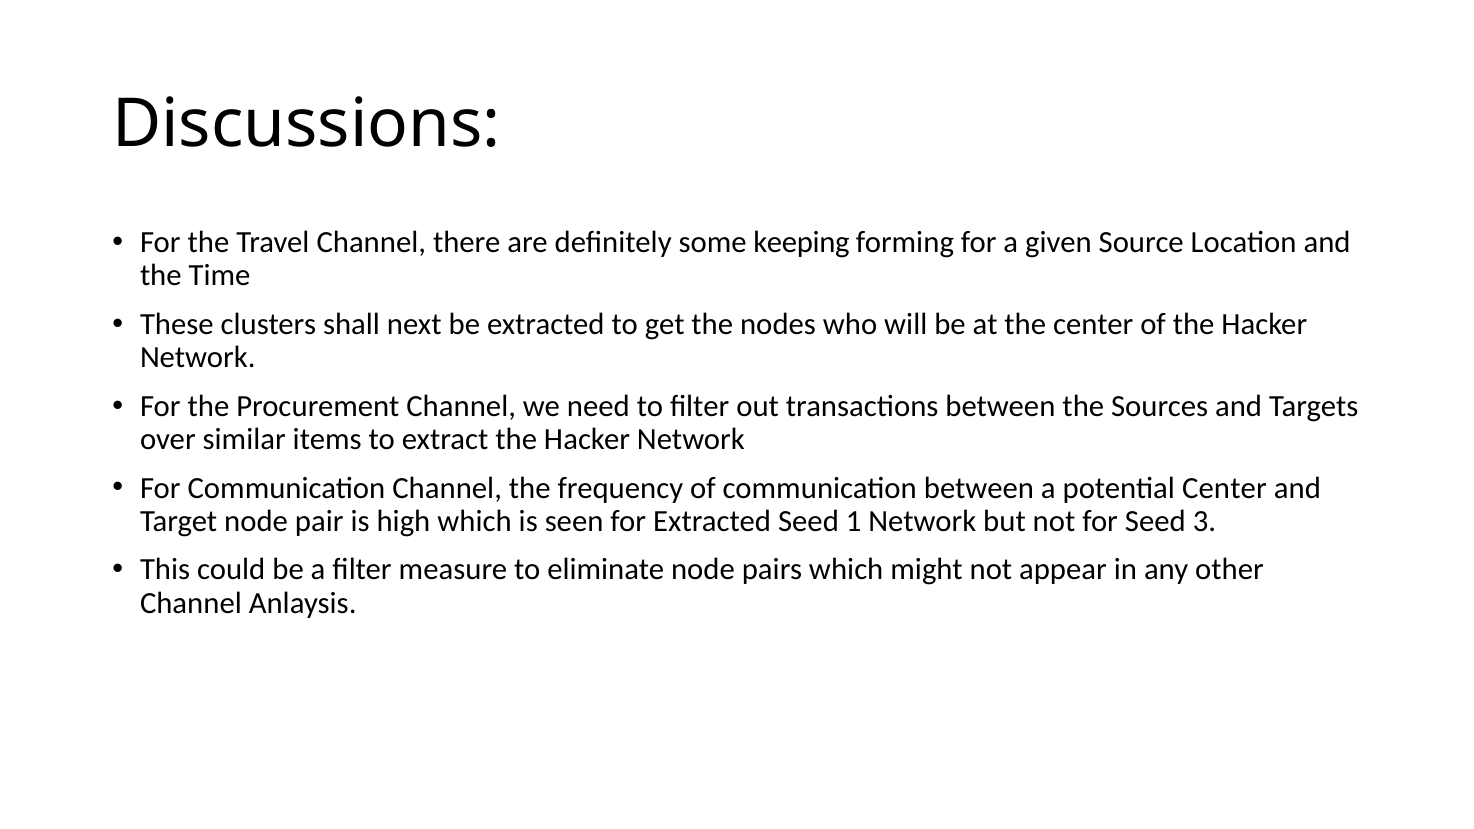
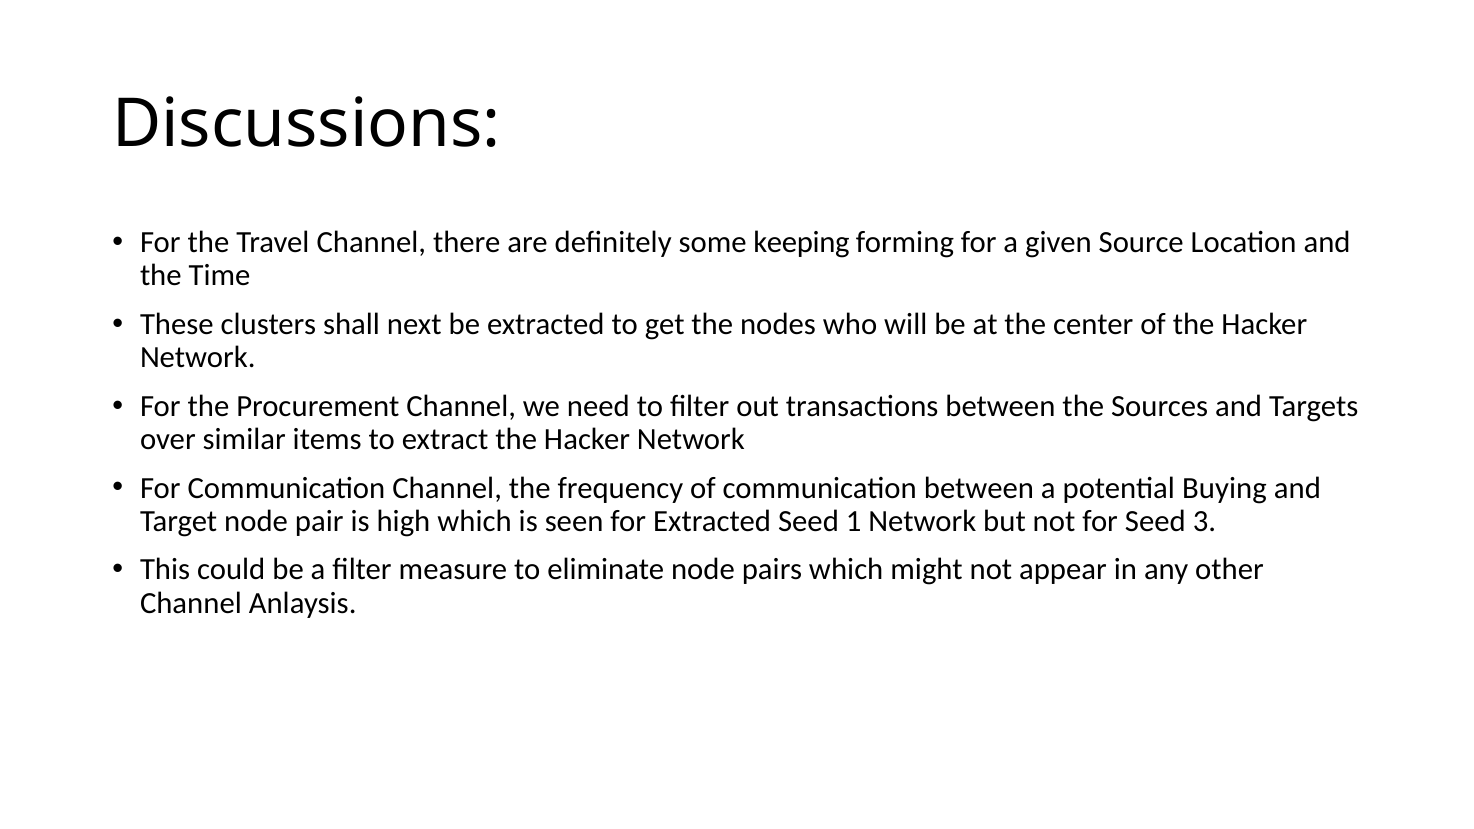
potential Center: Center -> Buying (1224, 488)
